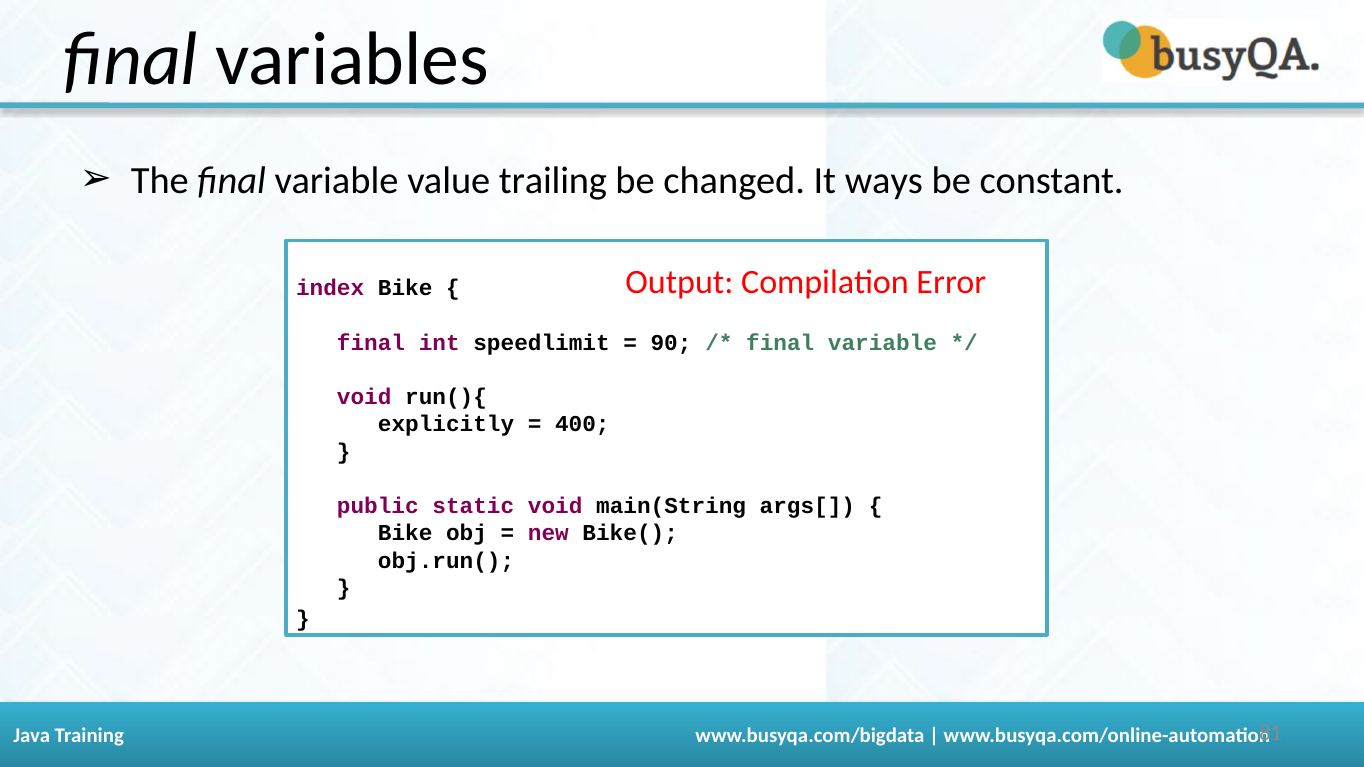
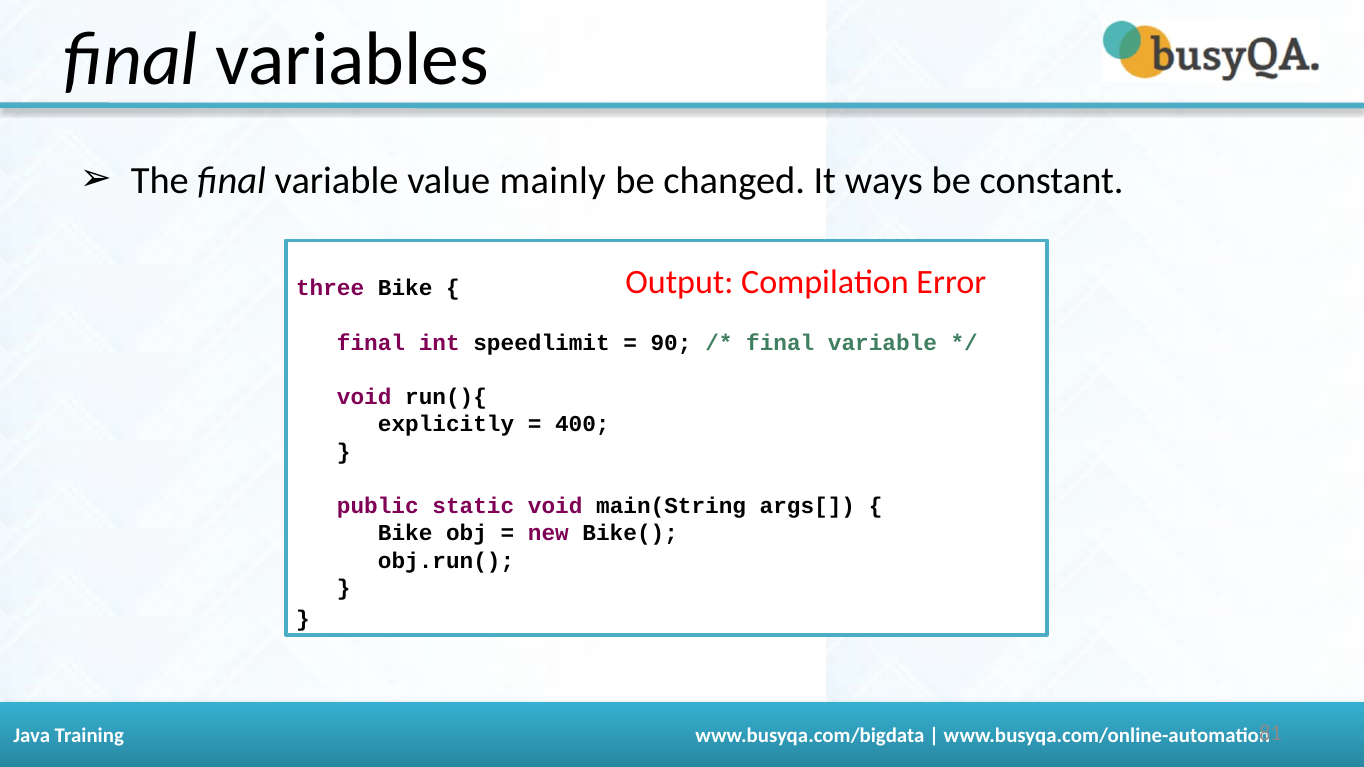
trailing: trailing -> mainly (553, 180)
index: index -> three (330, 288)
